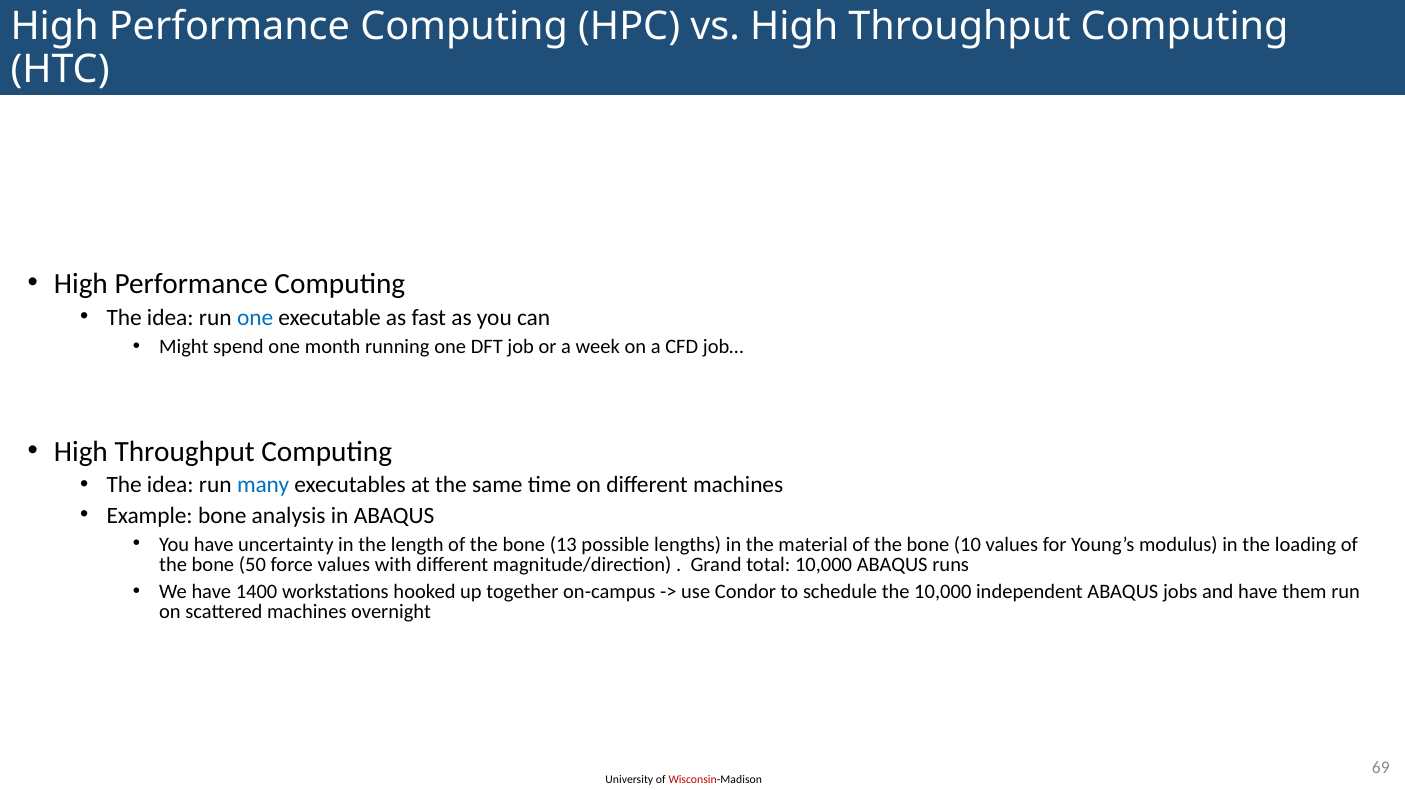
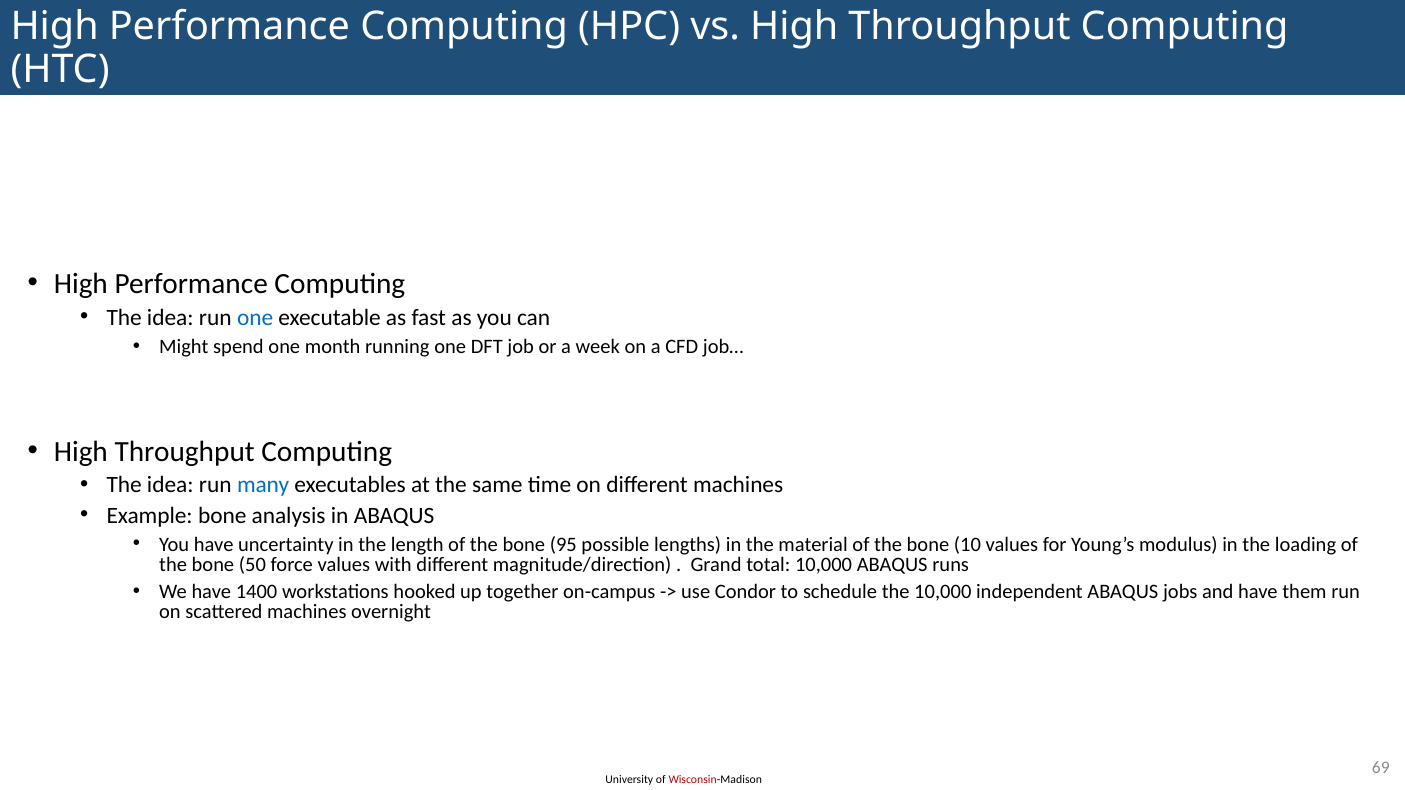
13: 13 -> 95 (563, 545)
